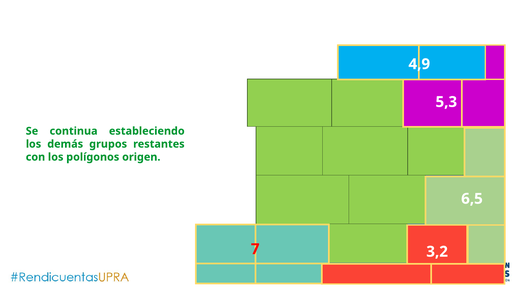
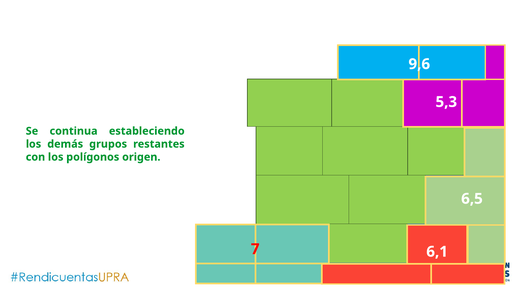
4,9: 4,9 -> 9,6 (419, 64)
3,2: 3,2 -> 6,1 (437, 252)
